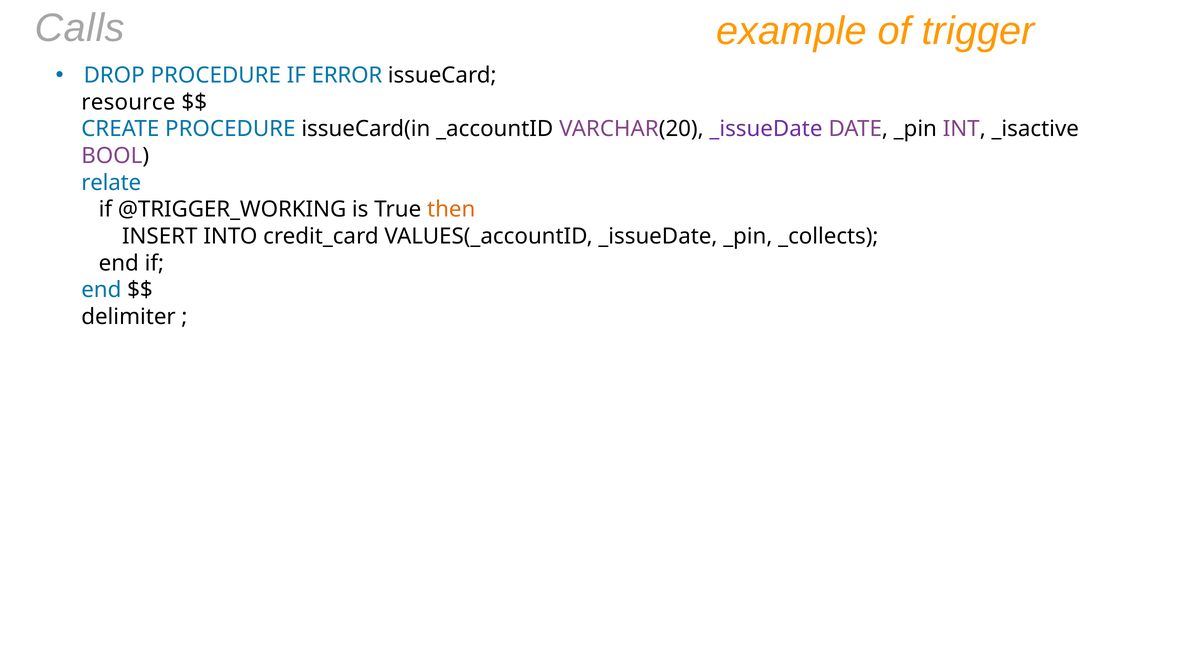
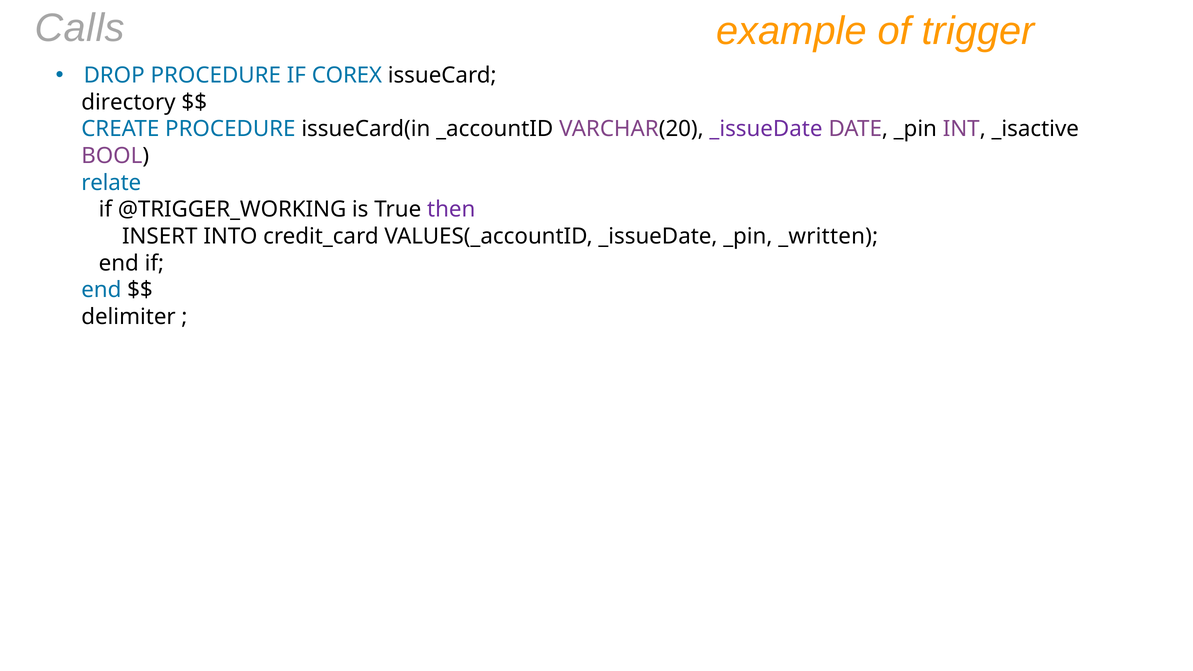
ERROR: ERROR -> COREX (347, 75)
resource: resource -> directory (128, 102)
then colour: orange -> purple (451, 210)
_collects: _collects -> _written (828, 236)
